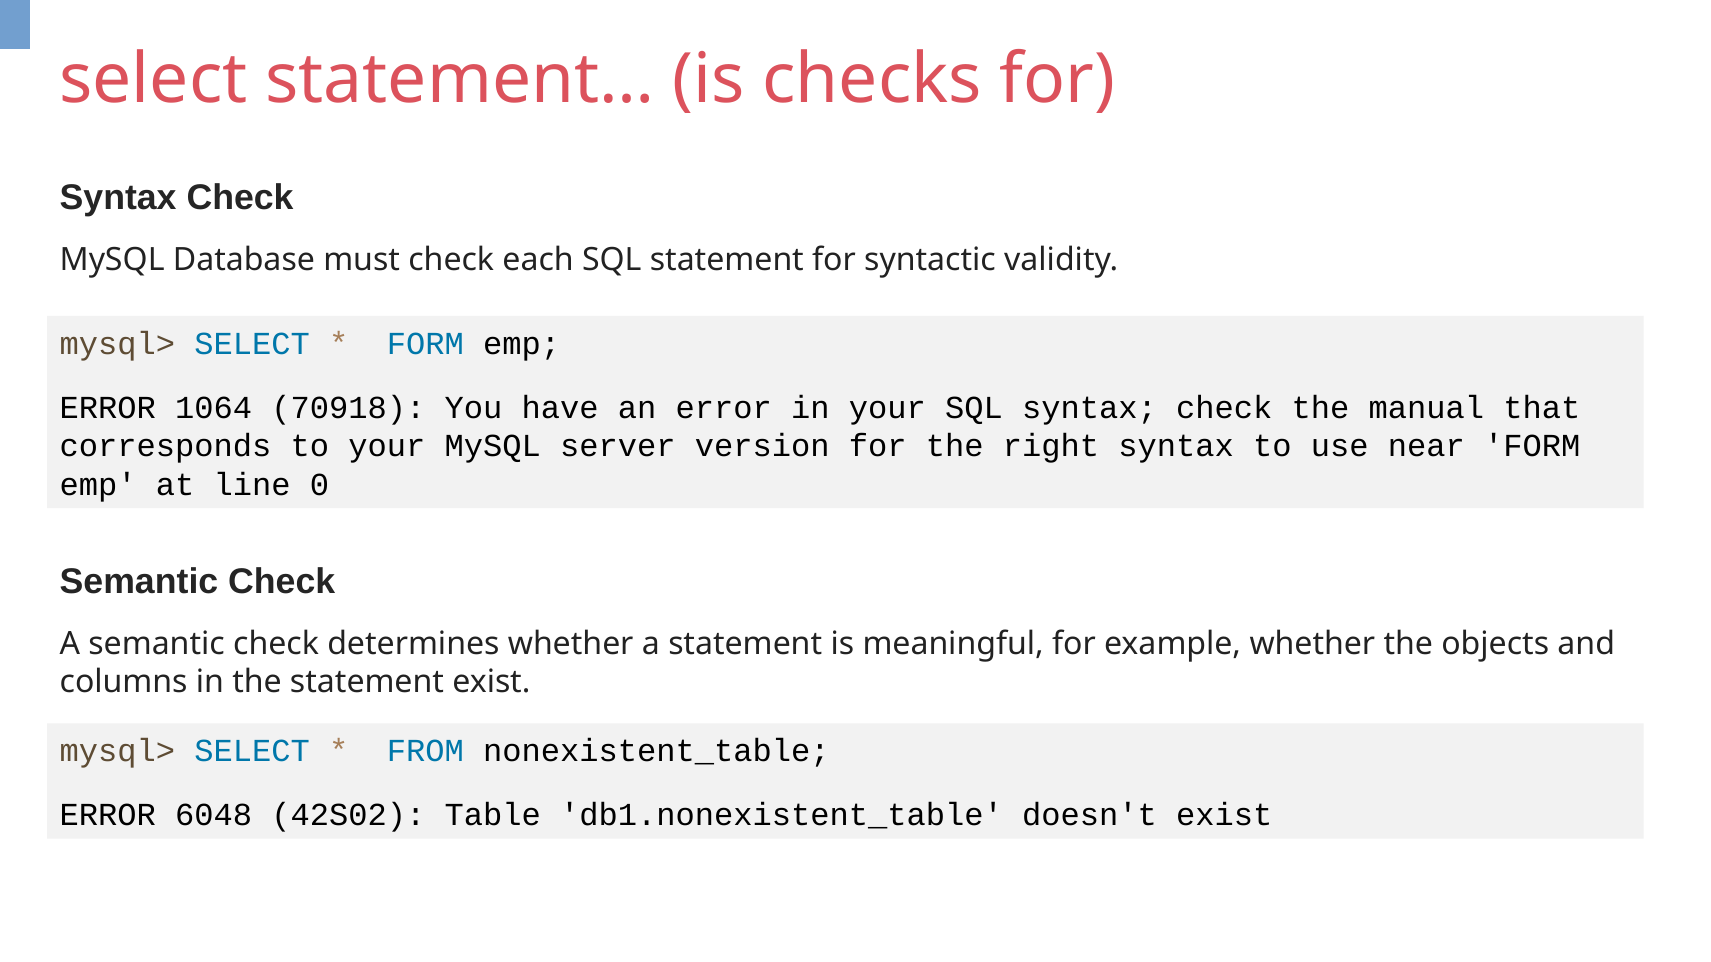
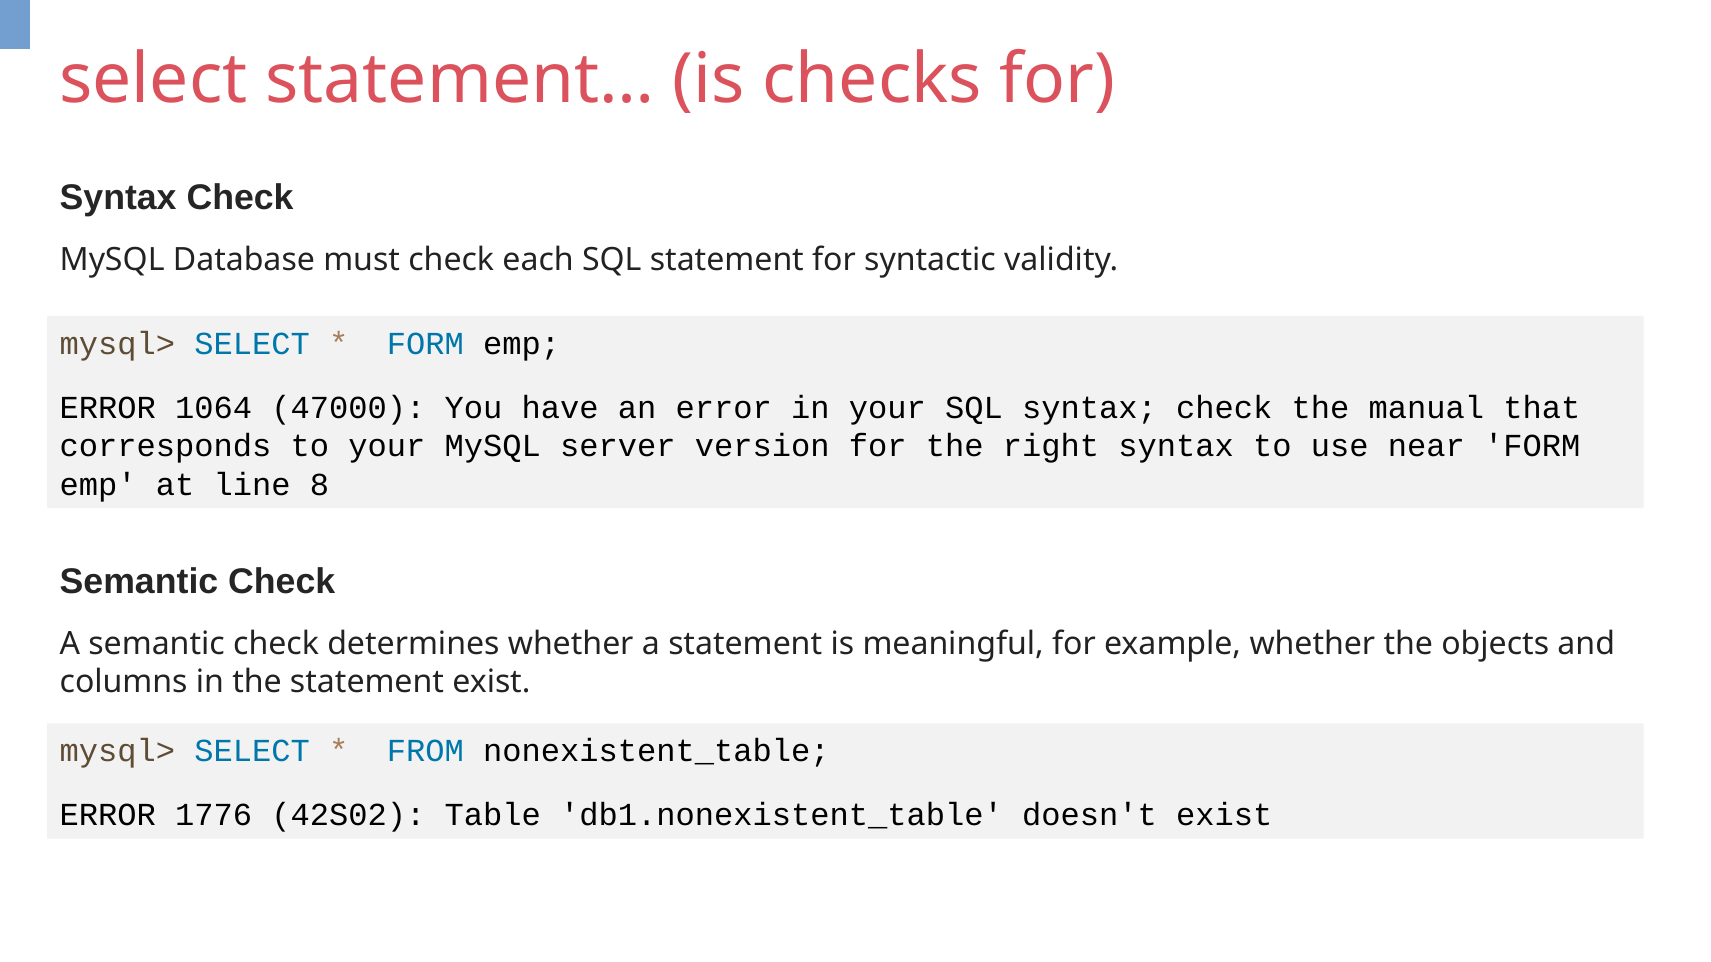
70918: 70918 -> 47000 (348, 408)
0: 0 -> 8 (320, 485)
6048: 6048 -> 1776 (214, 816)
